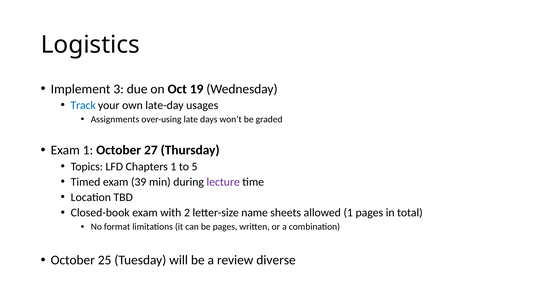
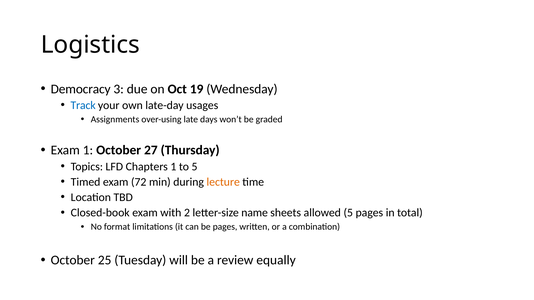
Implement: Implement -> Democracy (81, 89)
39: 39 -> 72 (139, 182)
lecture colour: purple -> orange (223, 182)
allowed 1: 1 -> 5 (348, 213)
diverse: diverse -> equally (276, 260)
